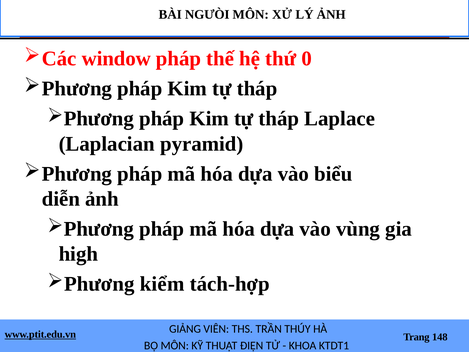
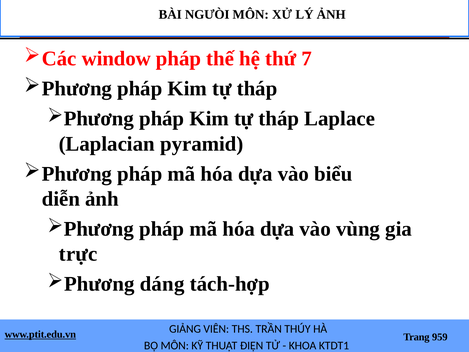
0: 0 -> 7 (307, 59)
high: high -> trực (78, 254)
kiểm: kiểm -> dáng (162, 284)
148: 148 -> 959 (440, 337)
